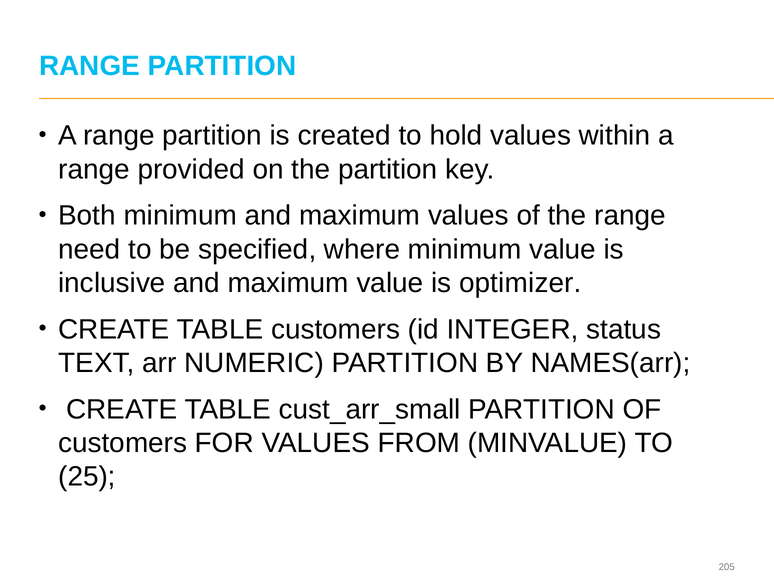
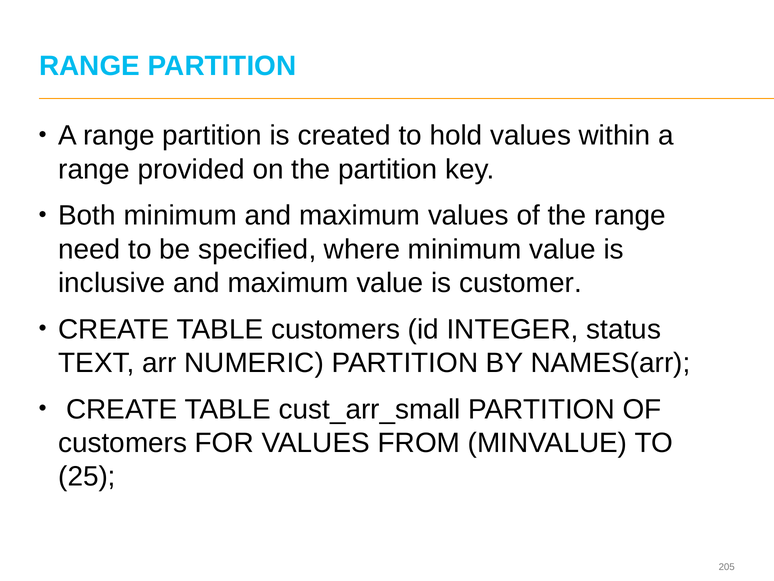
optimizer: optimizer -> customer (520, 283)
